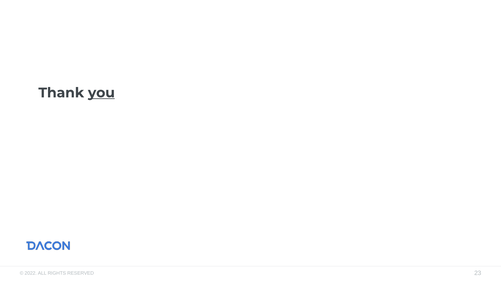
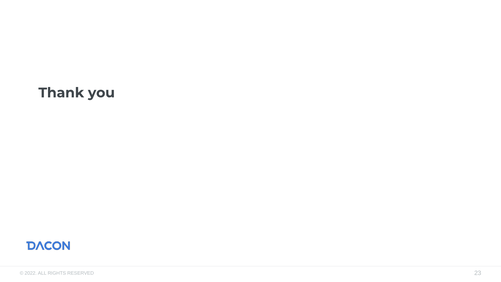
you underline: present -> none (101, 93)
